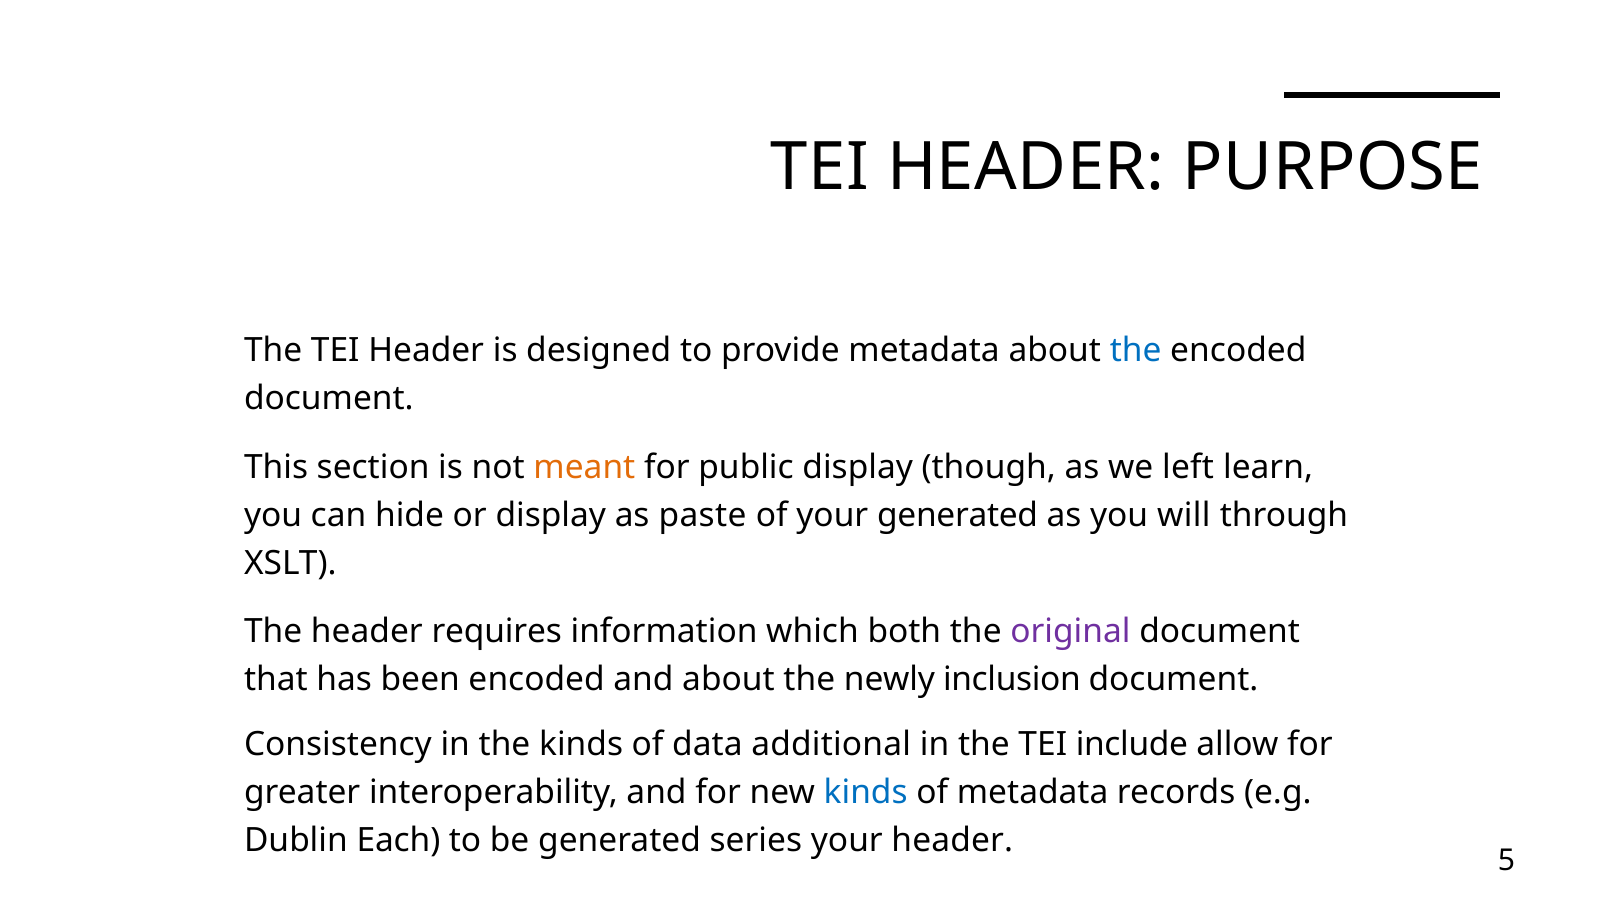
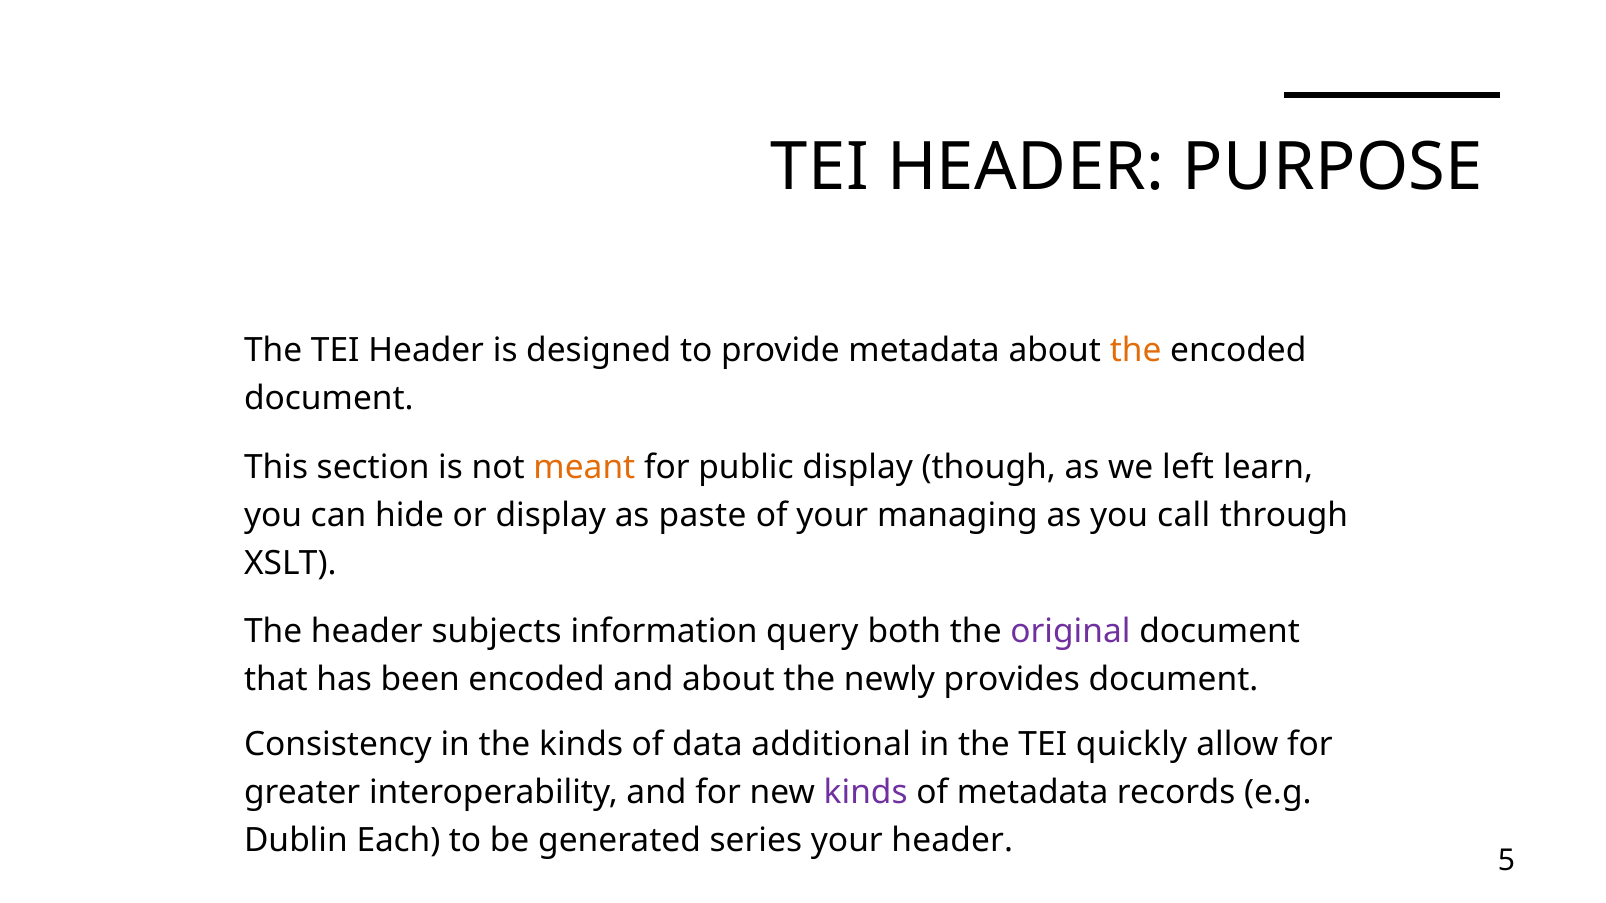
the colour: blue -> orange (1136, 351)
your generated: generated -> managing (957, 515)
will: will -> call (1184, 515)
requires: requires -> subjects (497, 632)
which: which -> query (812, 632)
inclusion: inclusion -> provides (1012, 680)
include: include -> quickly (1132, 745)
kinds colour: blue -> purple (866, 793)
